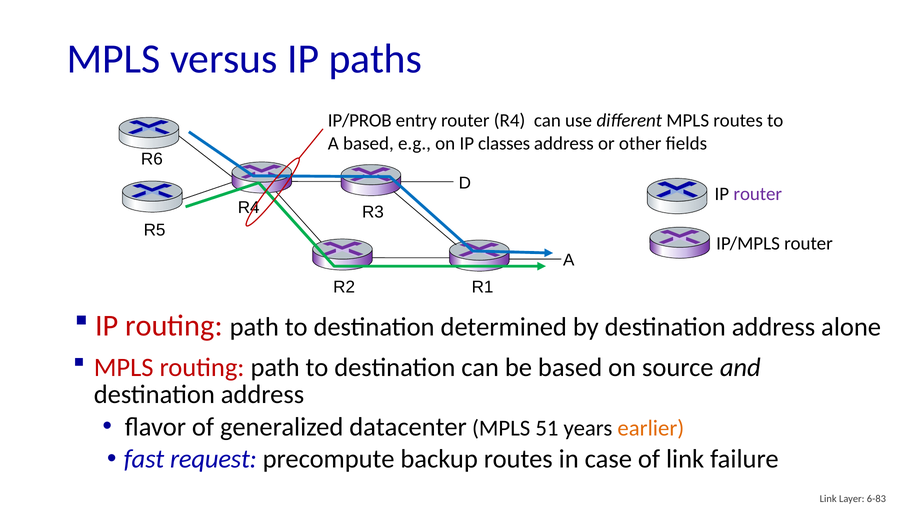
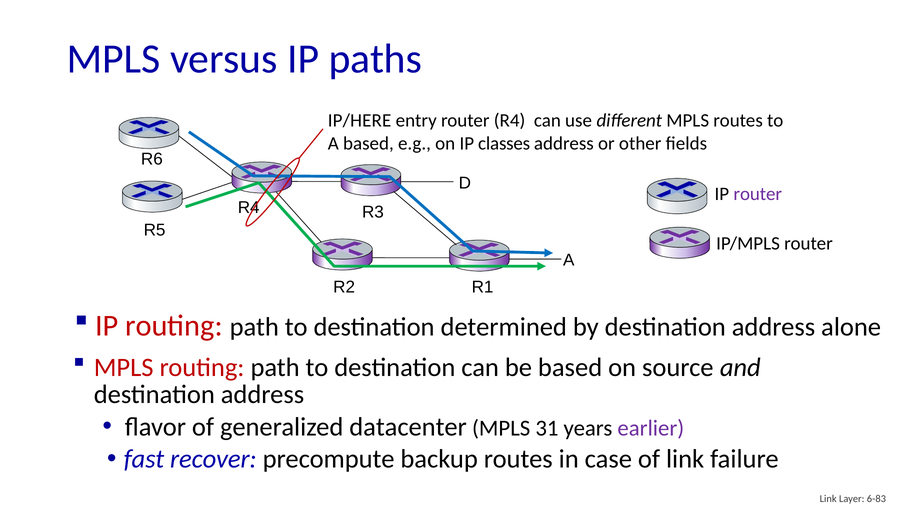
IP/PROB: IP/PROB -> IP/HERE (360, 121)
51: 51 -> 31 (547, 428)
earlier colour: orange -> purple (651, 428)
request: request -> recover (213, 460)
